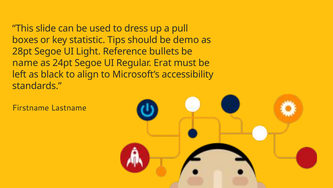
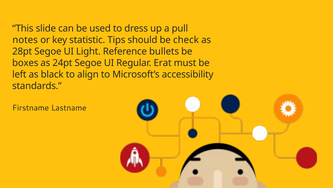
boxes: boxes -> notes (25, 40)
demo: demo -> check (186, 40)
name: name -> boxes (25, 63)
